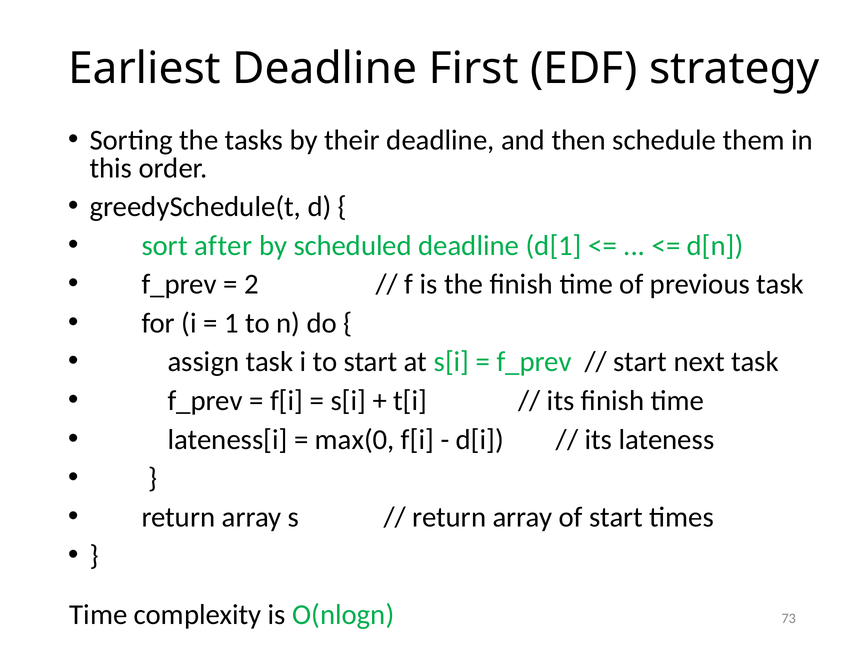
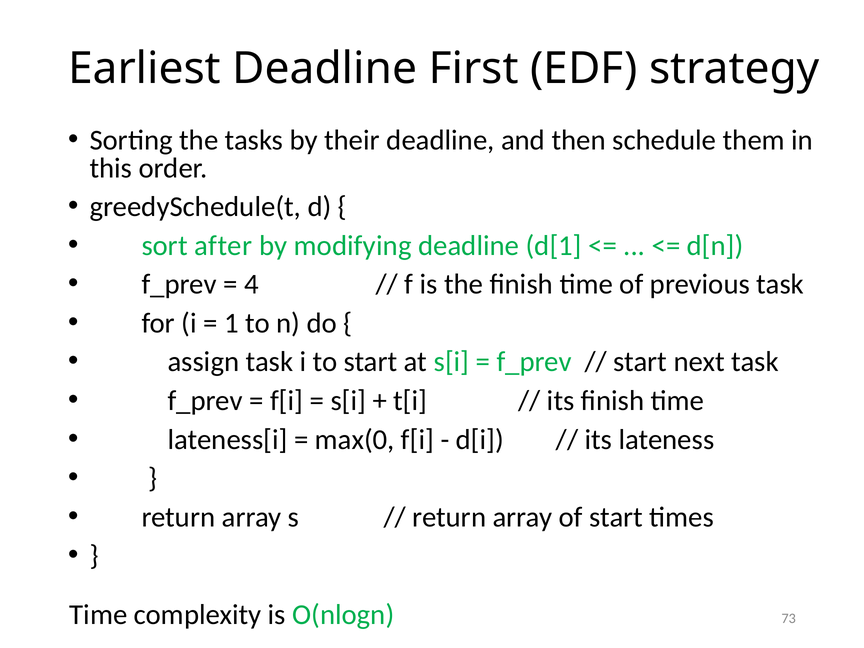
scheduled: scheduled -> modifying (353, 246)
2: 2 -> 4 (251, 284)
